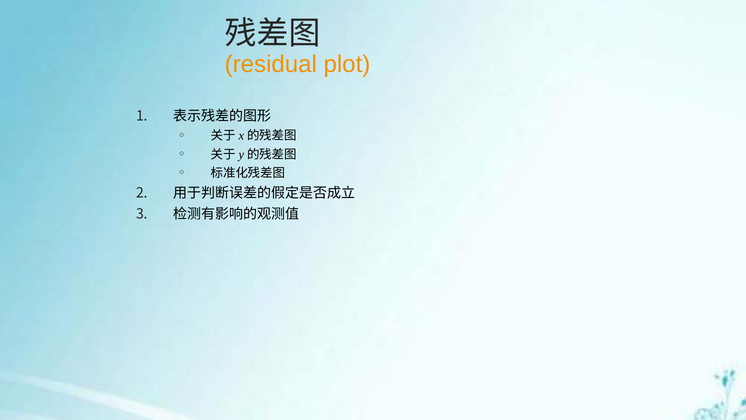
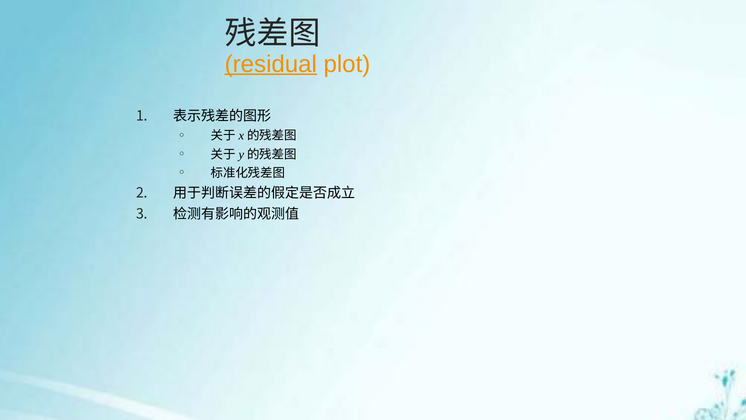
residual underline: none -> present (271, 64)
